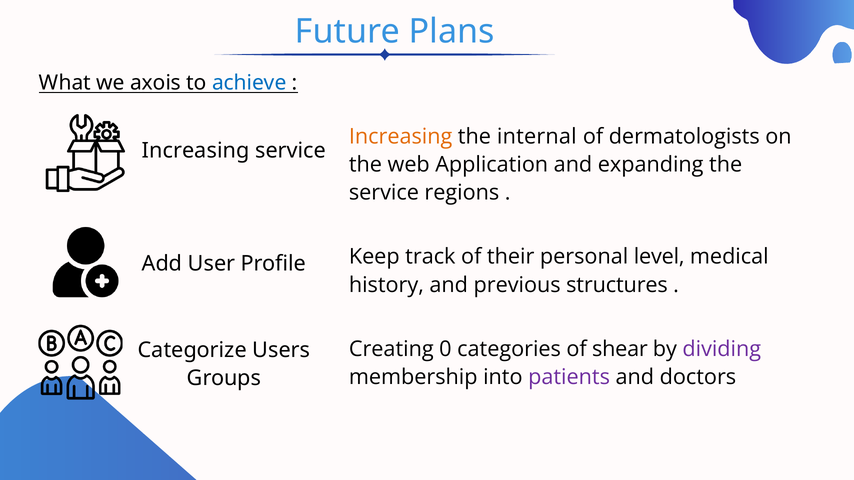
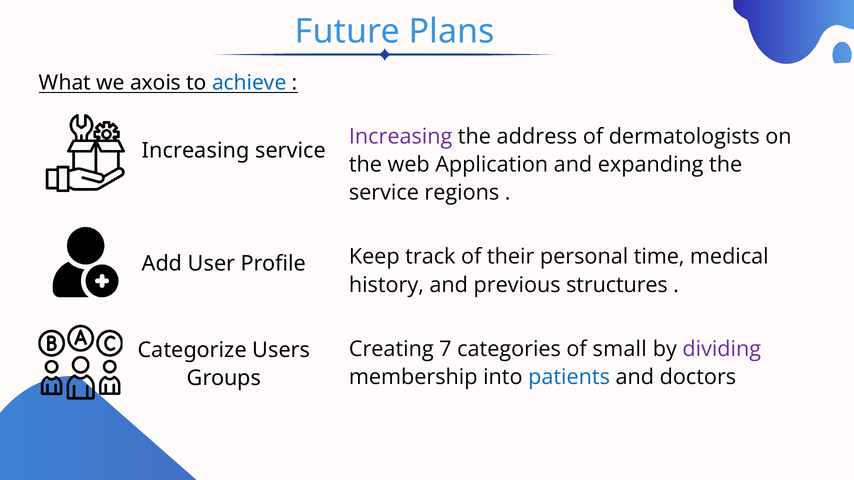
Increasing colour: orange -> purple (401, 137)
internal: internal -> address (537, 137)
level: level -> time (659, 257)
0: 0 -> 7 (445, 349)
shear: shear -> small (620, 349)
patients colour: purple -> blue (569, 378)
